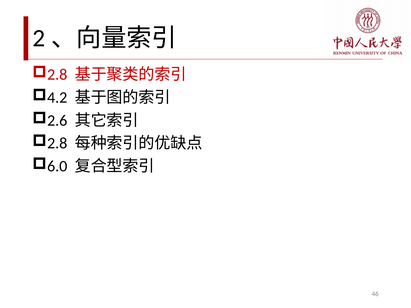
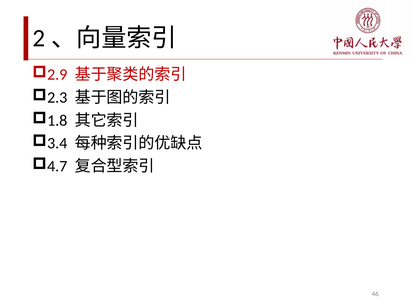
2.8: 2.8 -> 2.9 (57, 75)
4.2: 4.2 -> 2.3 (57, 98)
2.6: 2.6 -> 1.8 (57, 121)
2.8: 2.8 -> 3.4 (57, 143)
6.0: 6.0 -> 4.7 (57, 166)
